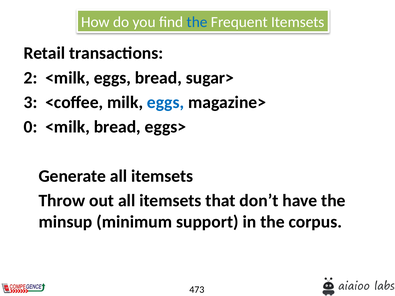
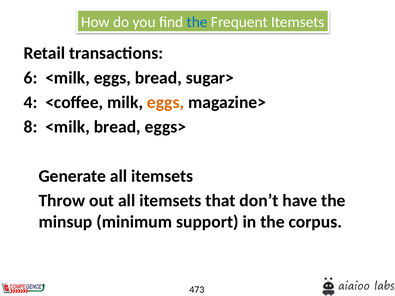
2: 2 -> 6 (31, 78)
3: 3 -> 4 (31, 102)
eggs colour: blue -> orange (166, 102)
0: 0 -> 8 (31, 127)
